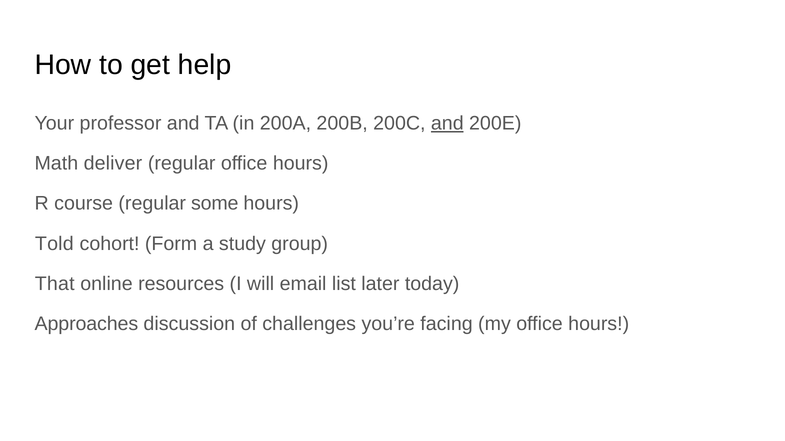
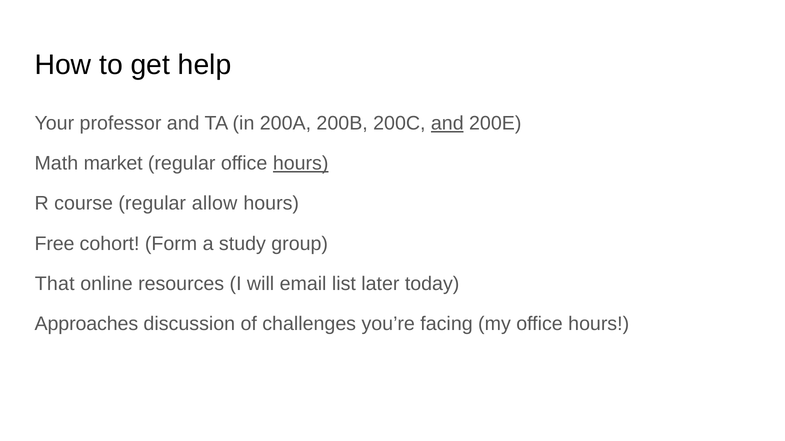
deliver: deliver -> market (113, 164)
hours underline: none -> present (301, 164)
some: some -> allow (215, 204)
Told: Told -> Free (55, 244)
